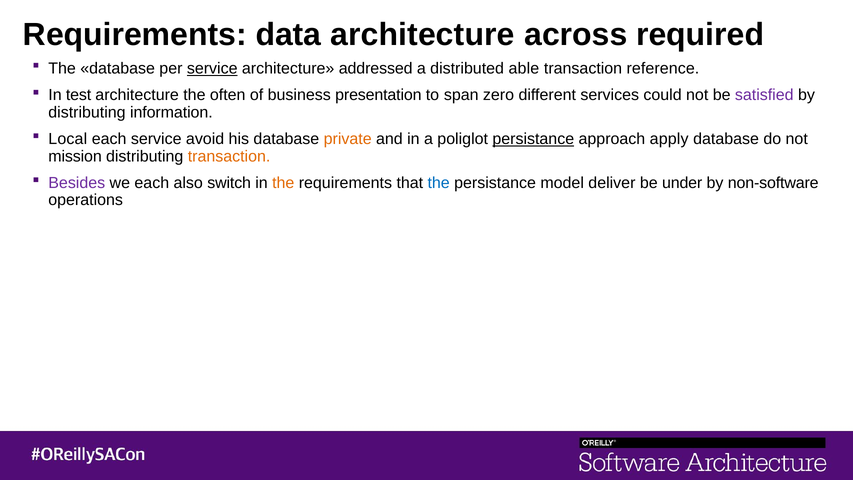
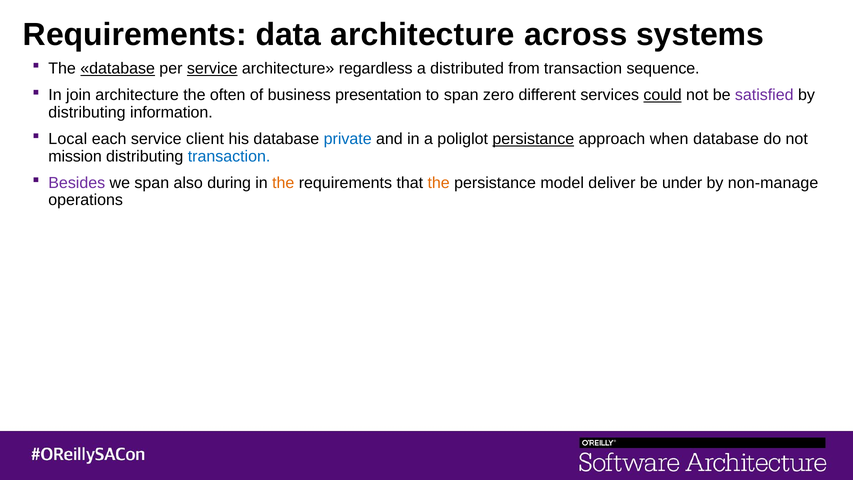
required: required -> systems (700, 34)
database underline: none -> present (118, 68)
addressed: addressed -> regardless (376, 68)
able: able -> from (524, 68)
reference: reference -> sequence (663, 68)
test: test -> join (79, 95)
could underline: none -> present (663, 95)
avoid: avoid -> client (205, 139)
private colour: orange -> blue (348, 139)
apply: apply -> when (669, 139)
transaction colour: orange -> blue (229, 156)
we each: each -> span (152, 183)
switch: switch -> during (229, 183)
the colour: blue -> orange (439, 183)
non-software: non-software -> non-manage (773, 183)
